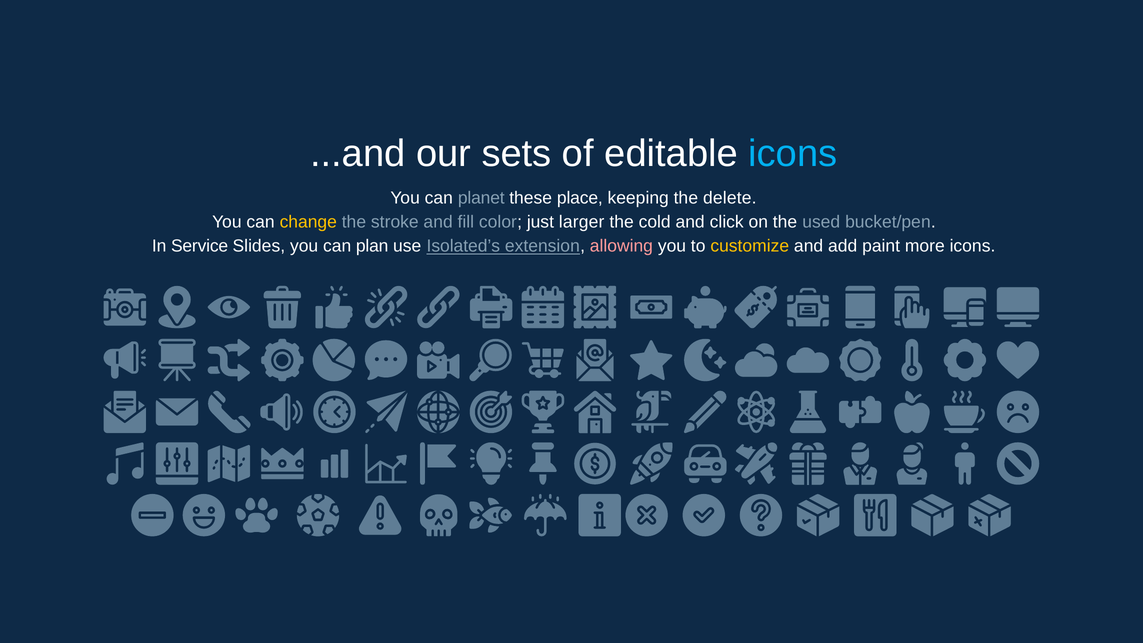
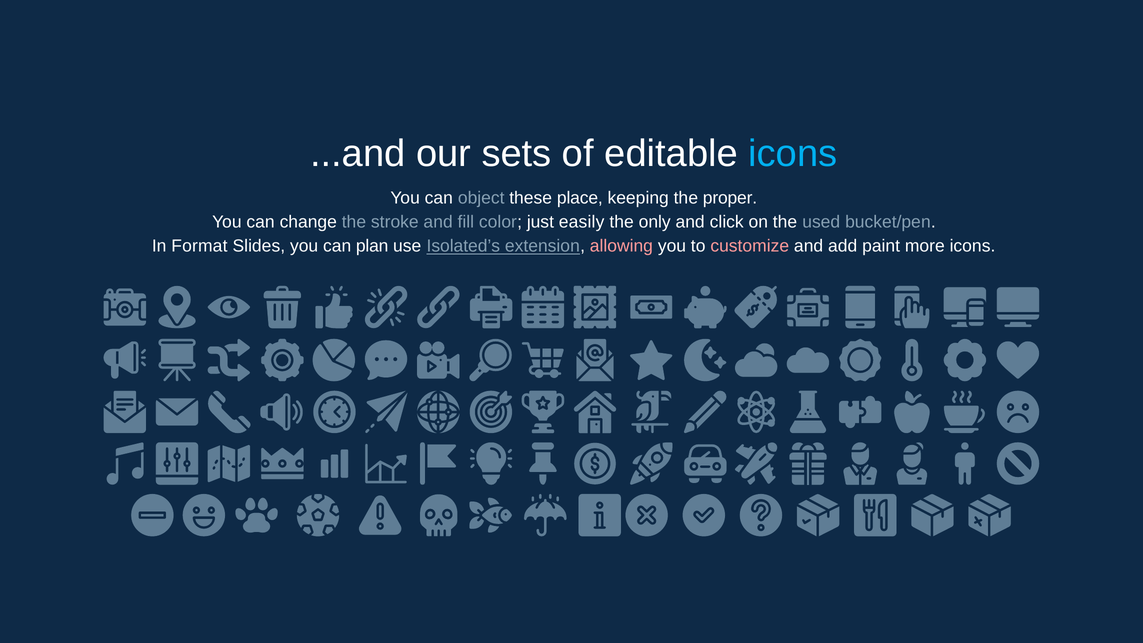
planet: planet -> object (481, 198)
delete: delete -> proper (730, 198)
change colour: yellow -> white (308, 222)
larger: larger -> easily (582, 222)
cold: cold -> only (655, 222)
Service: Service -> Format (199, 246)
customize colour: yellow -> pink (750, 246)
